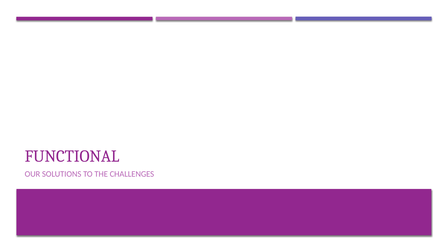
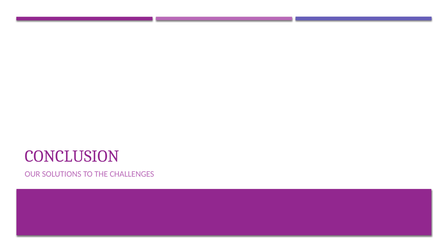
FUNCTIONAL: FUNCTIONAL -> CONCLUSION (72, 156)
